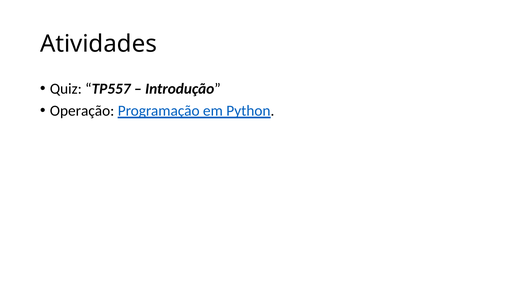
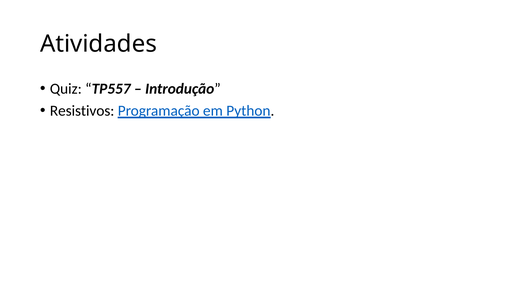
Operação: Operação -> Resistivos (82, 111)
